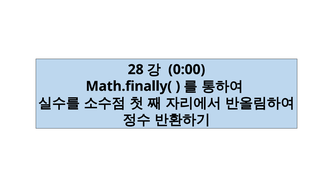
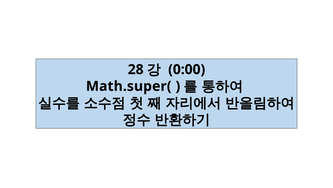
Math.finally(: Math.finally( -> Math.super( (129, 86)
